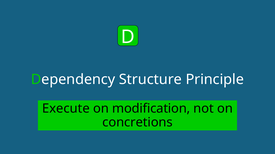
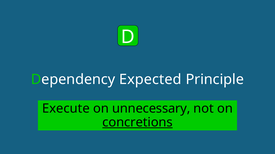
Structure: Structure -> Expected (150, 80)
modification: modification -> unnecessary (151, 109)
concretions underline: none -> present (138, 123)
